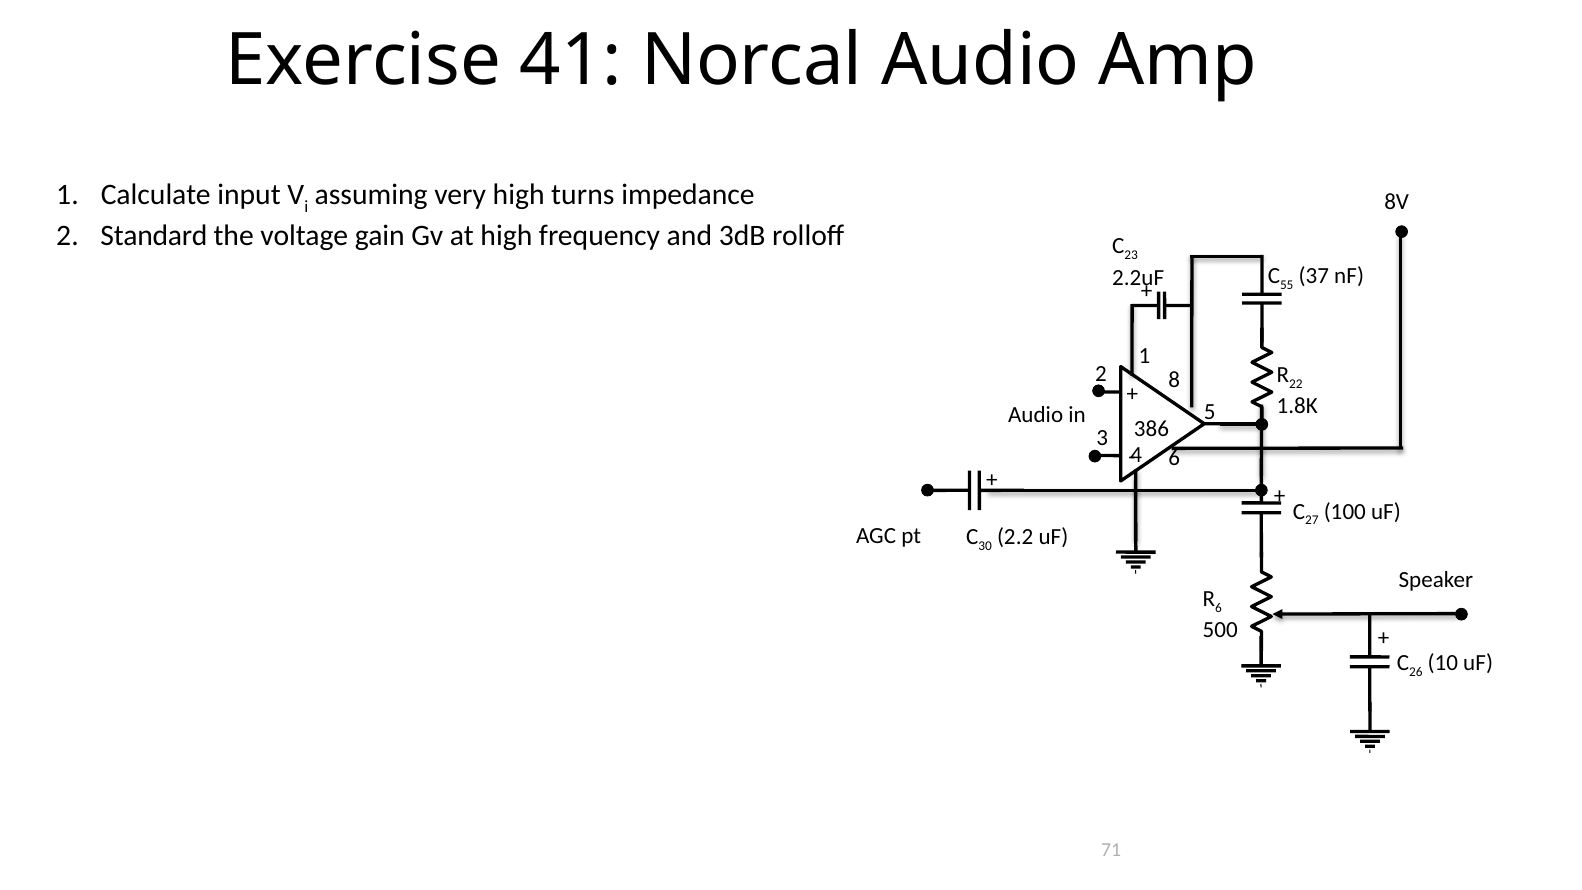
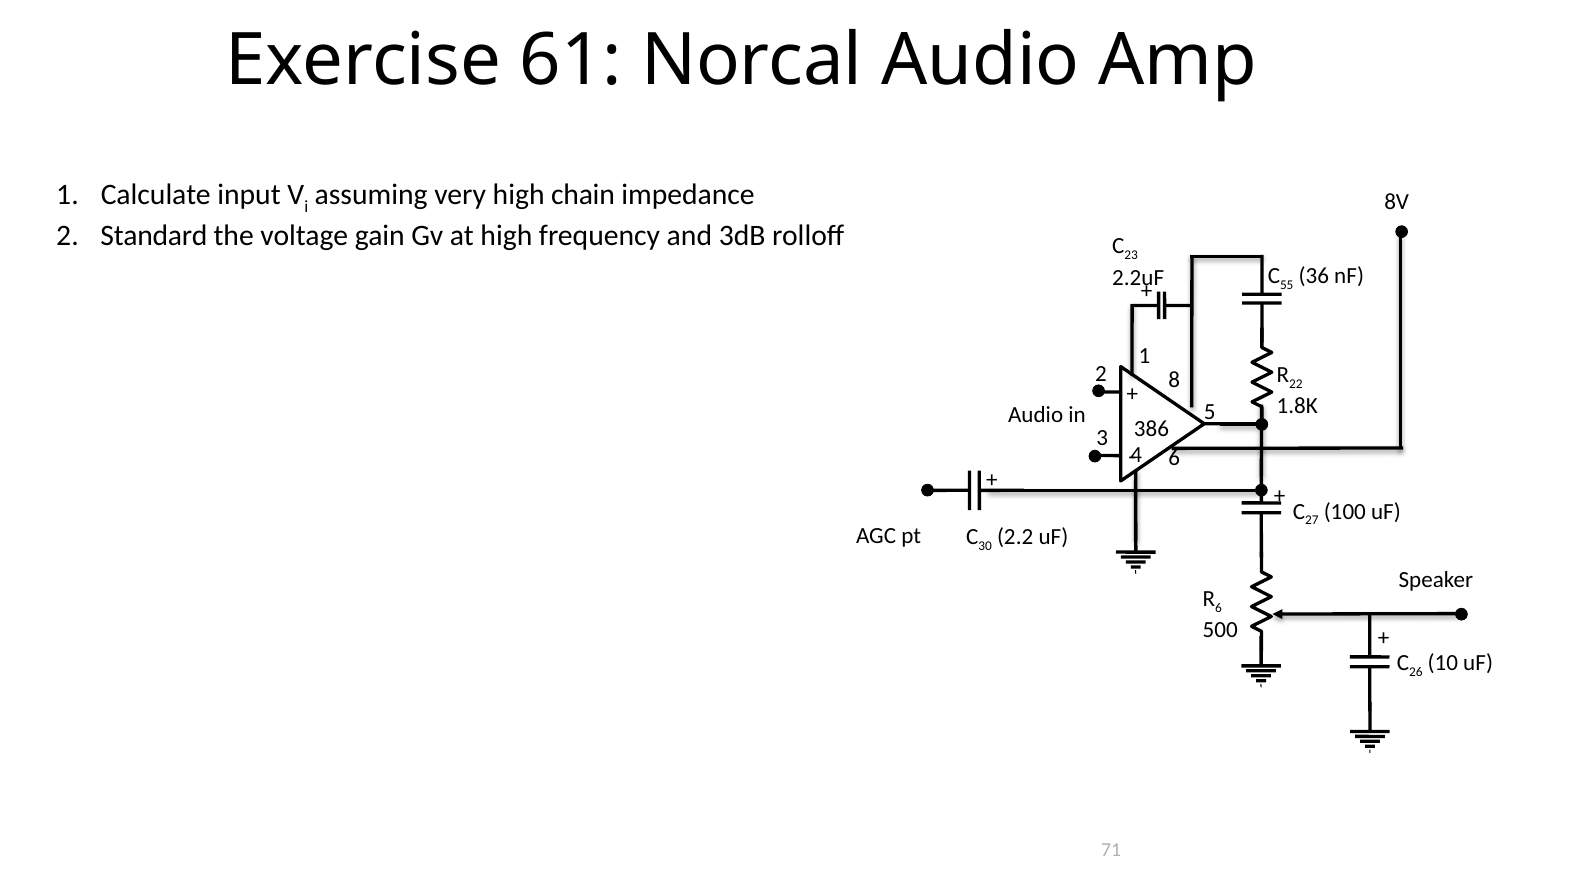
41: 41 -> 61 (571, 61)
turns: turns -> chain (583, 195)
37: 37 -> 36 (1314, 276)
